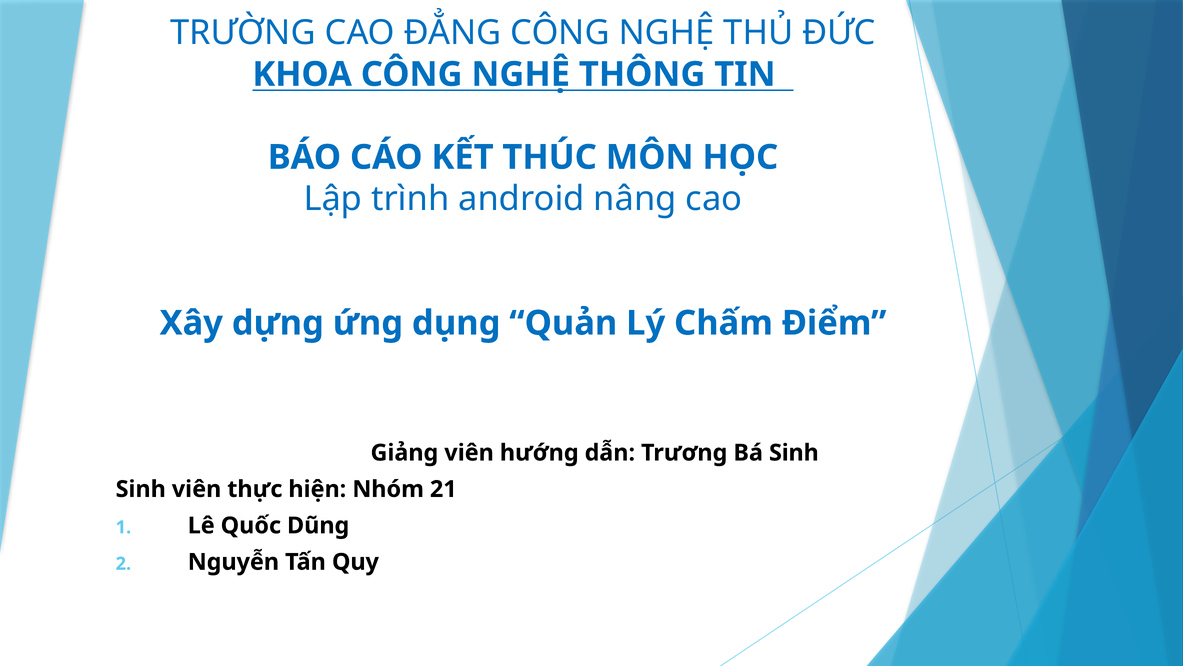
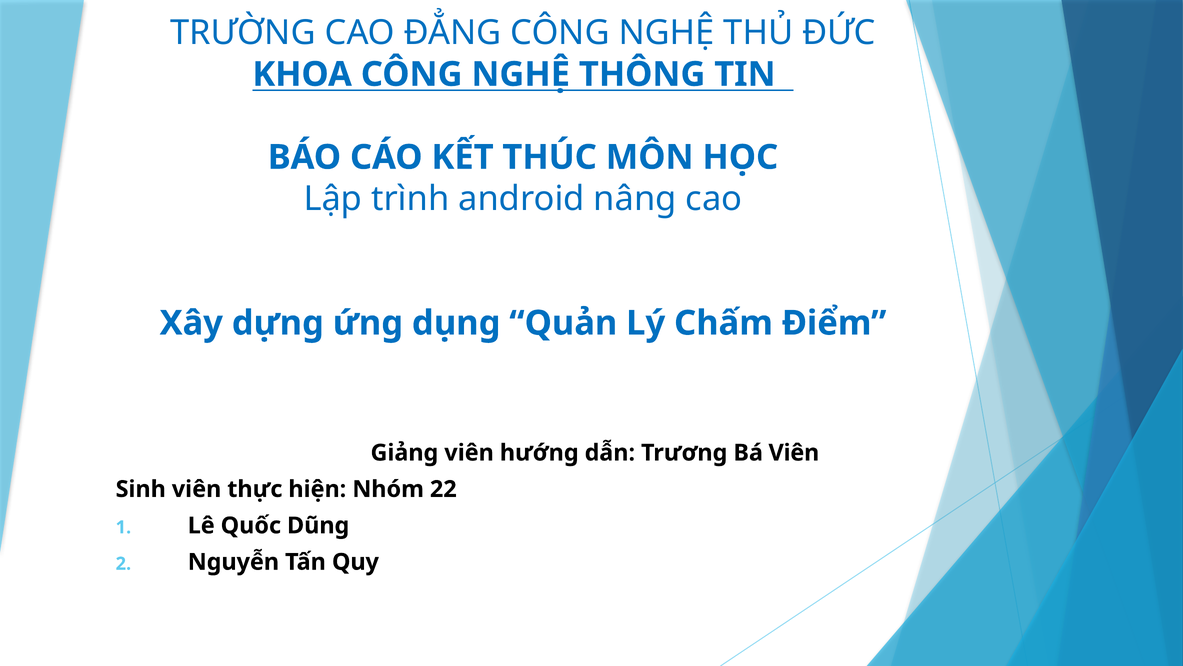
Bá Sinh: Sinh -> Viên (794, 452)
21: 21 -> 22 (443, 489)
